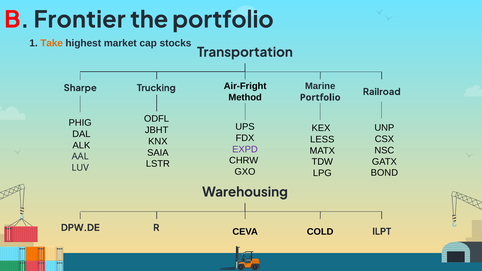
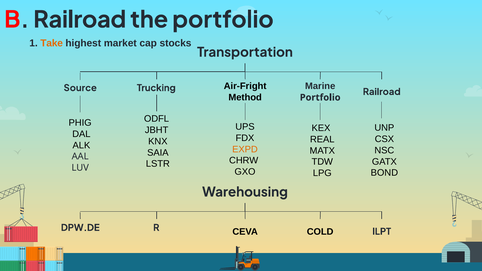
B Frontier: Frontier -> Railroad (80, 20)
Sharpe: Sharpe -> Source (80, 88)
LESS: LESS -> REAL (322, 139)
EXPD colour: purple -> orange (245, 149)
